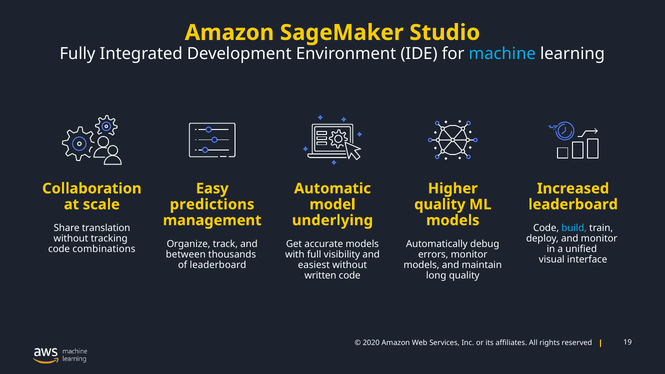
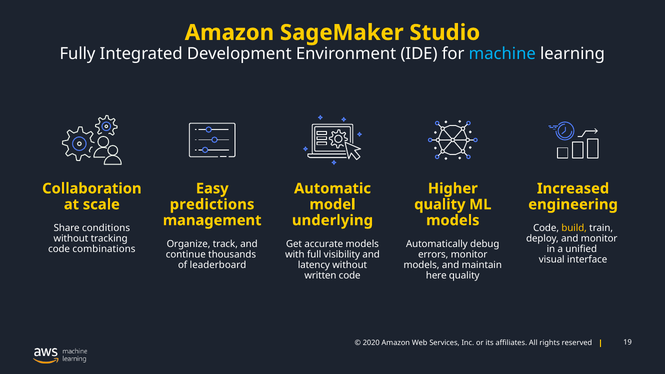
leaderboard: leaderboard -> engineering (573, 204)
translation: translation -> conditions (106, 228)
build colour: light blue -> yellow (574, 228)
between: between -> continue (186, 255)
easiest: easiest -> latency (314, 265)
long: long -> here (436, 275)
